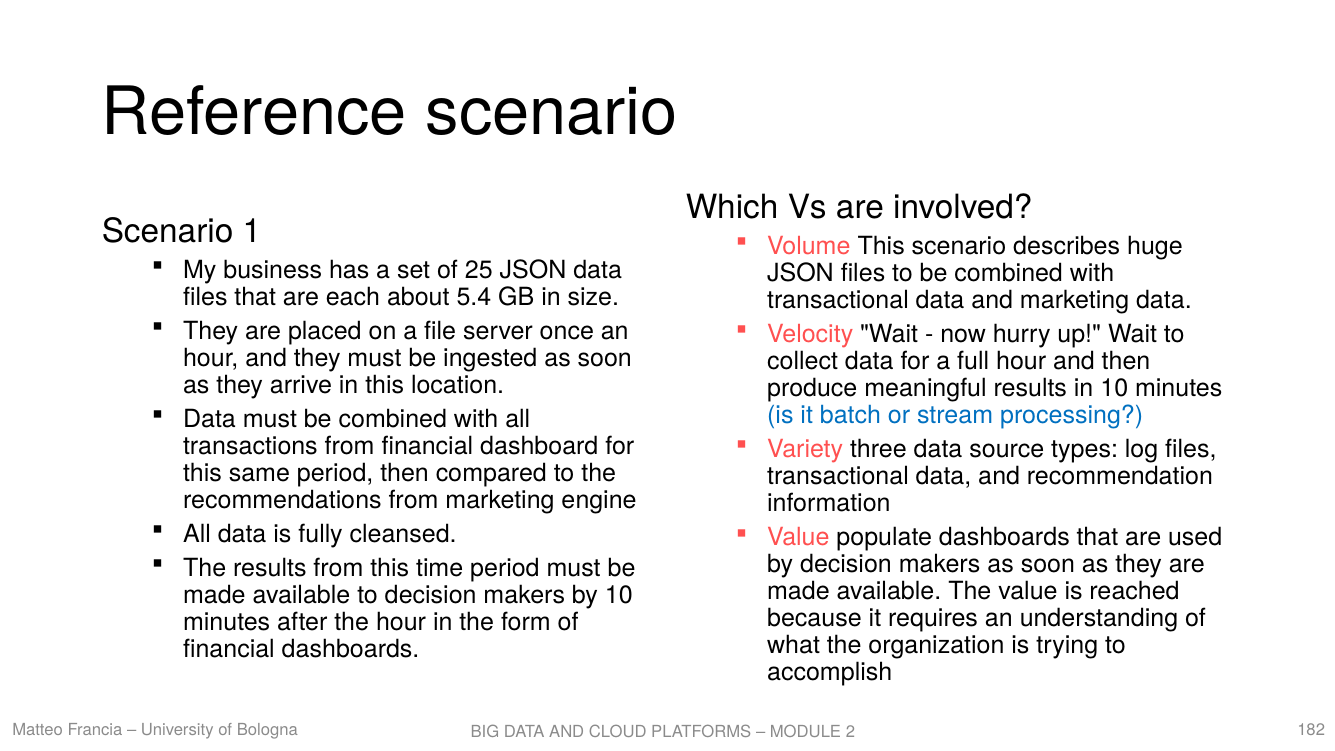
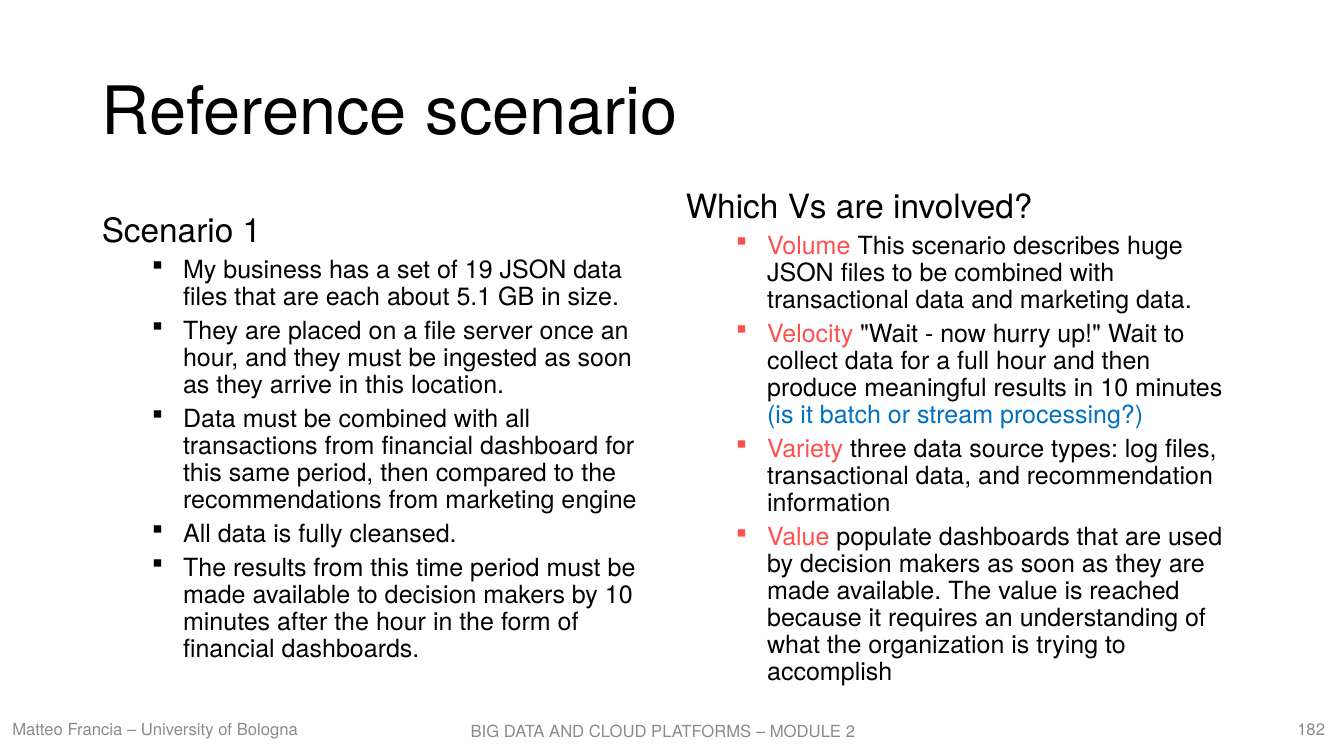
25: 25 -> 19 (479, 270)
5.4: 5.4 -> 5.1 (474, 297)
